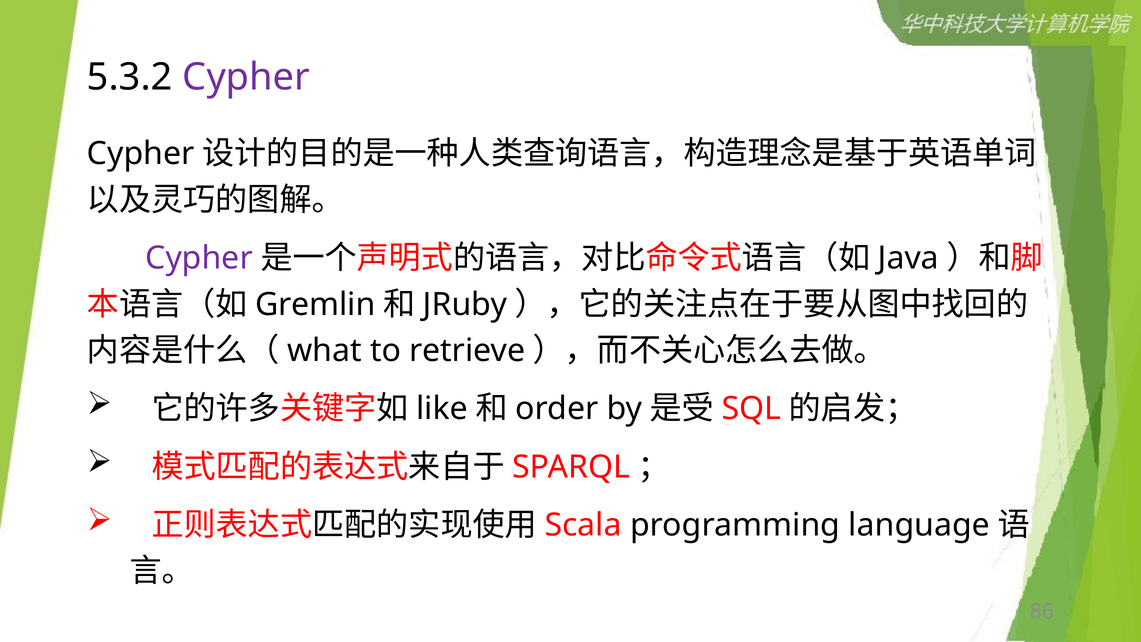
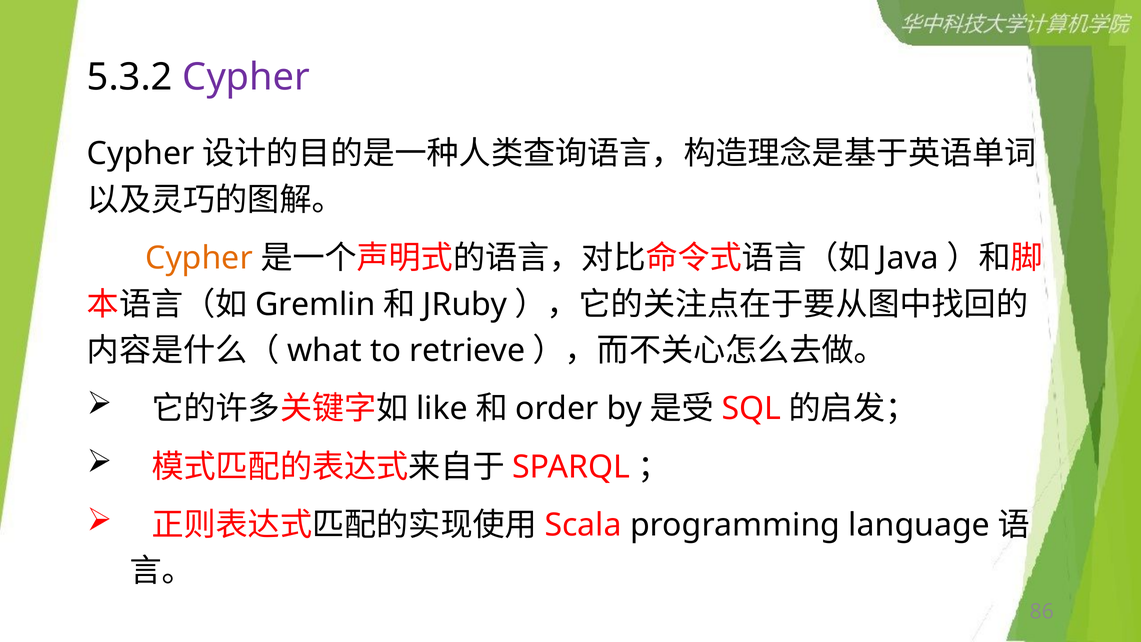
Cypher colour: purple -> orange (199, 258)
